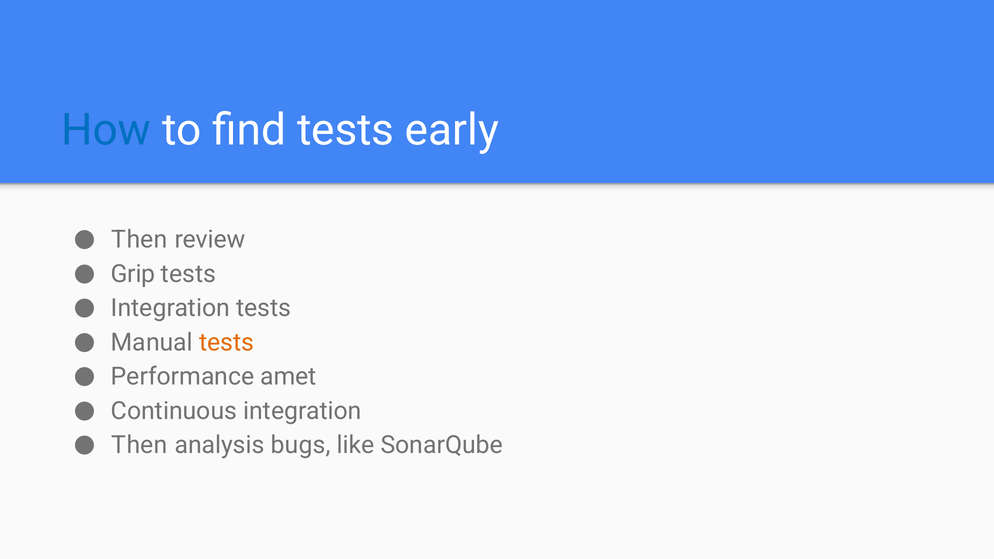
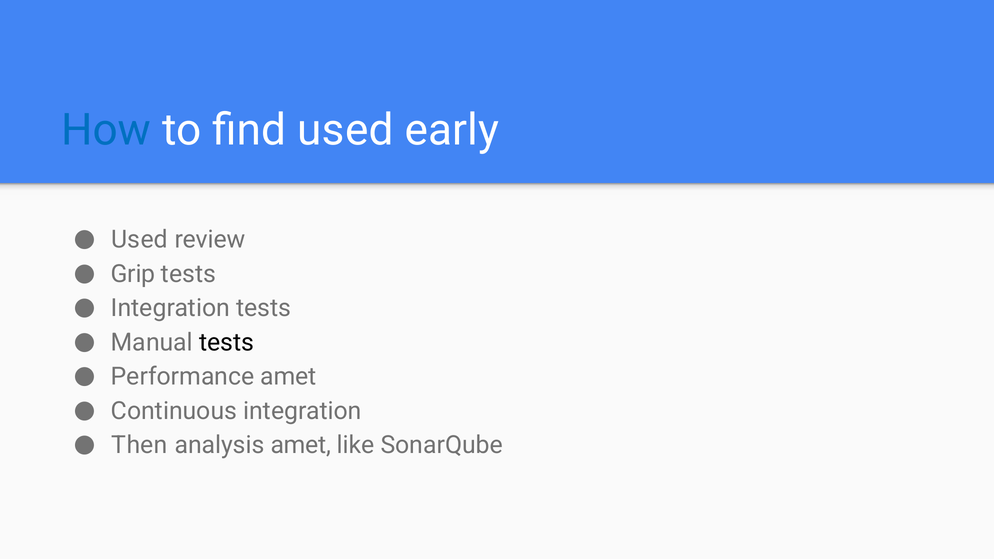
find tests: tests -> used (345, 130)
Then: Then -> Used (139, 240)
tests colour: orange -> black (227, 343)
analysis bugs: bugs -> amet (301, 445)
